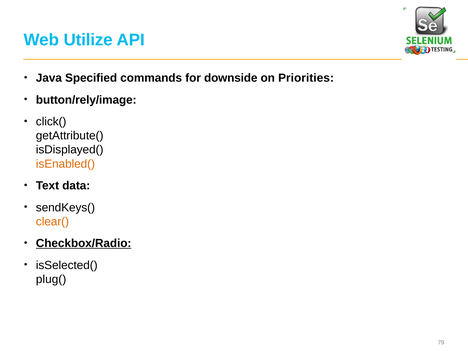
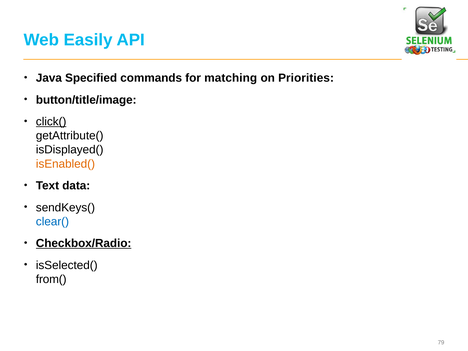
Utilize: Utilize -> Easily (88, 40)
downside: downside -> matching (231, 78)
button/rely/image: button/rely/image -> button/title/image (86, 100)
click( underline: none -> present (51, 122)
clear( colour: orange -> blue (52, 222)
plug(: plug( -> from( (51, 279)
